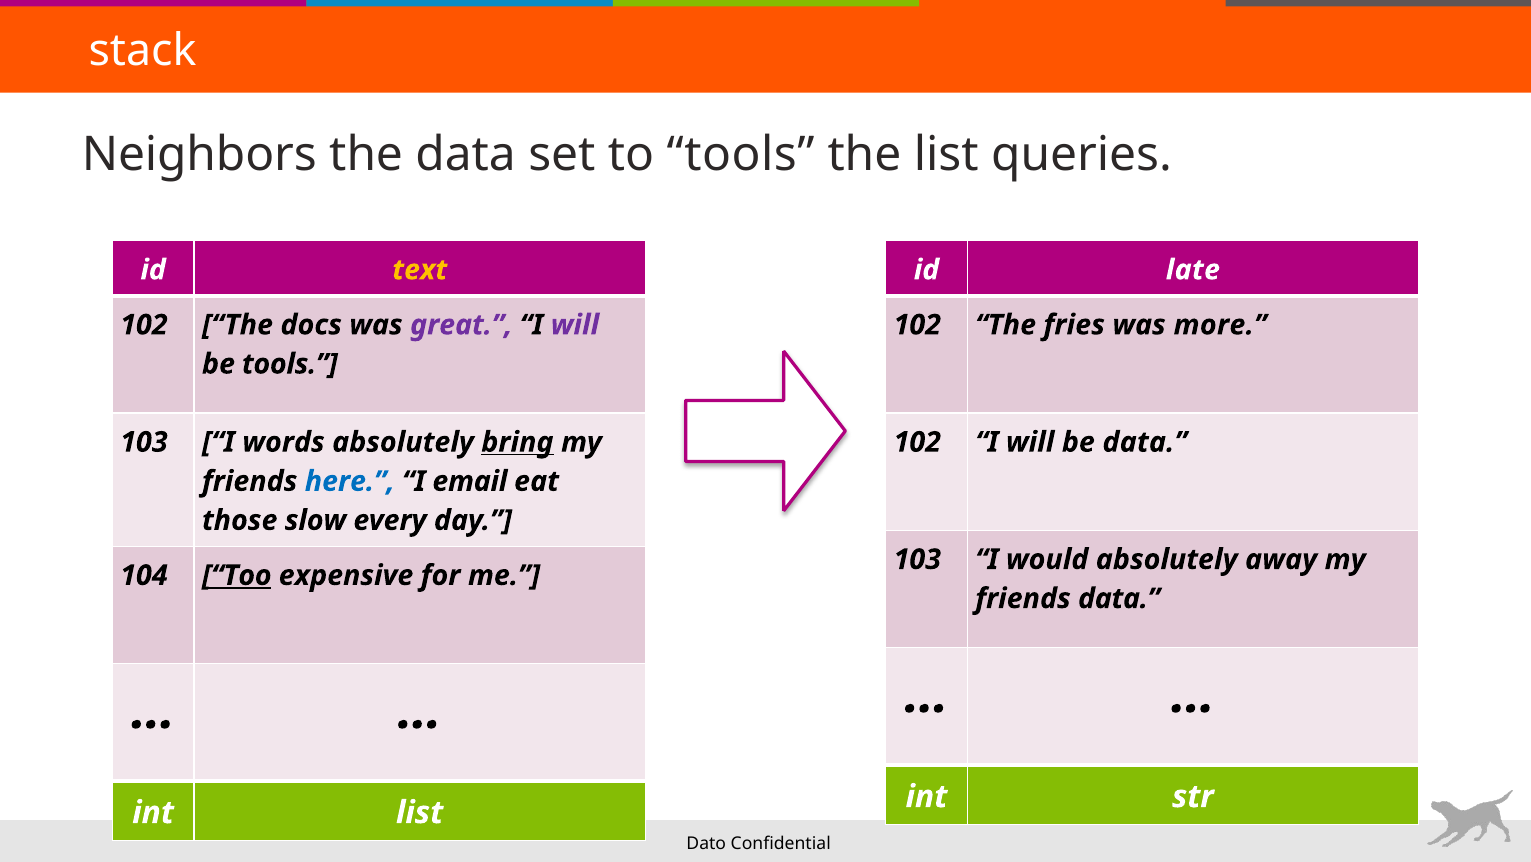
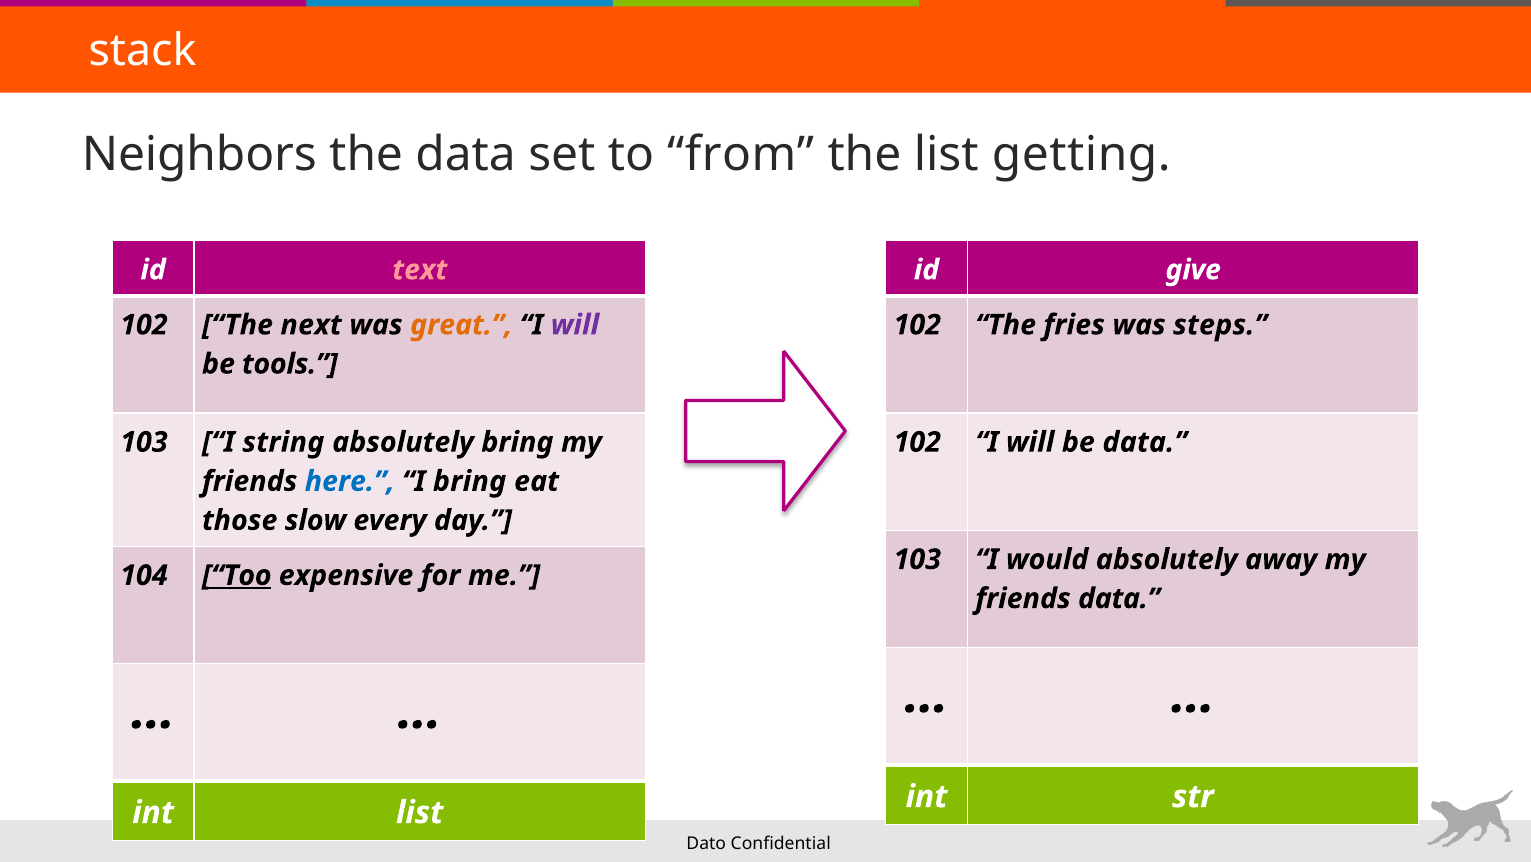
to tools: tools -> from (741, 155)
queries: queries -> getting (1081, 155)
text colour: yellow -> pink (420, 270)
late: late -> give (1193, 270)
docs: docs -> next (311, 325)
great colour: purple -> orange (461, 325)
more: more -> steps (1220, 325)
words: words -> string (283, 442)
bring underline: present -> none (517, 442)
I email: email -> bring (470, 481)
